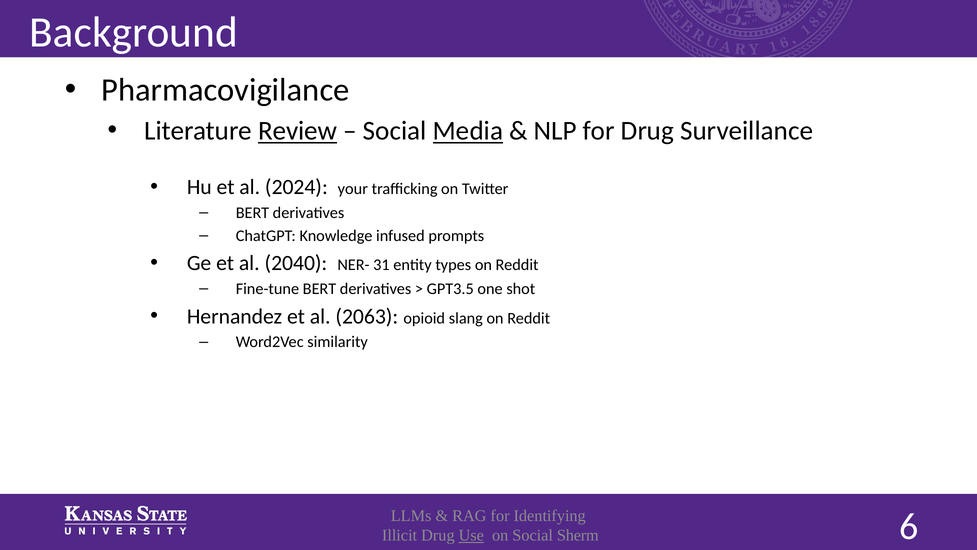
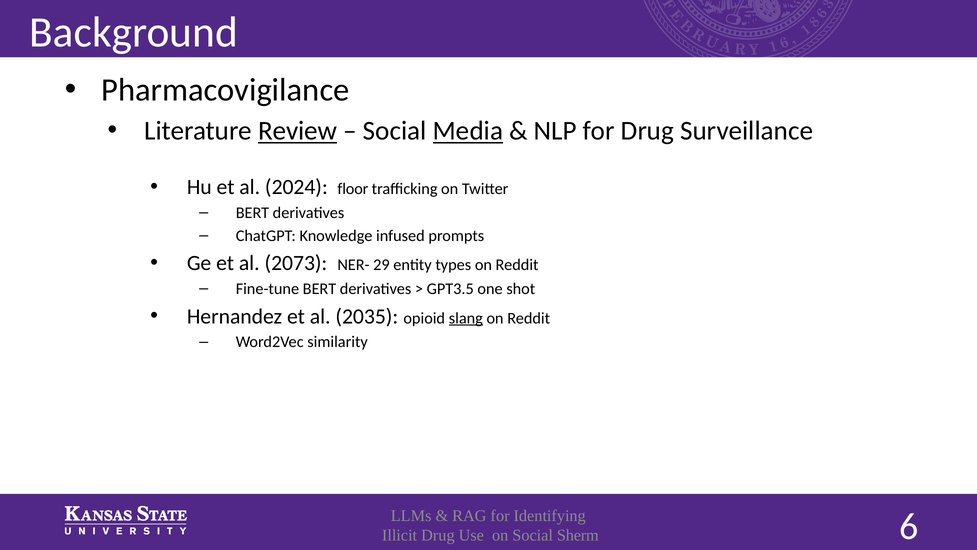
your: your -> floor (353, 189)
2040: 2040 -> 2073 (296, 263)
31: 31 -> 29 (381, 265)
2063: 2063 -> 2035 (367, 316)
slang underline: none -> present (466, 318)
Use underline: present -> none (471, 535)
